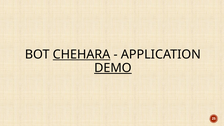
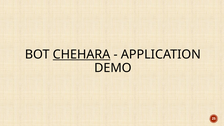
DEMO underline: present -> none (113, 68)
